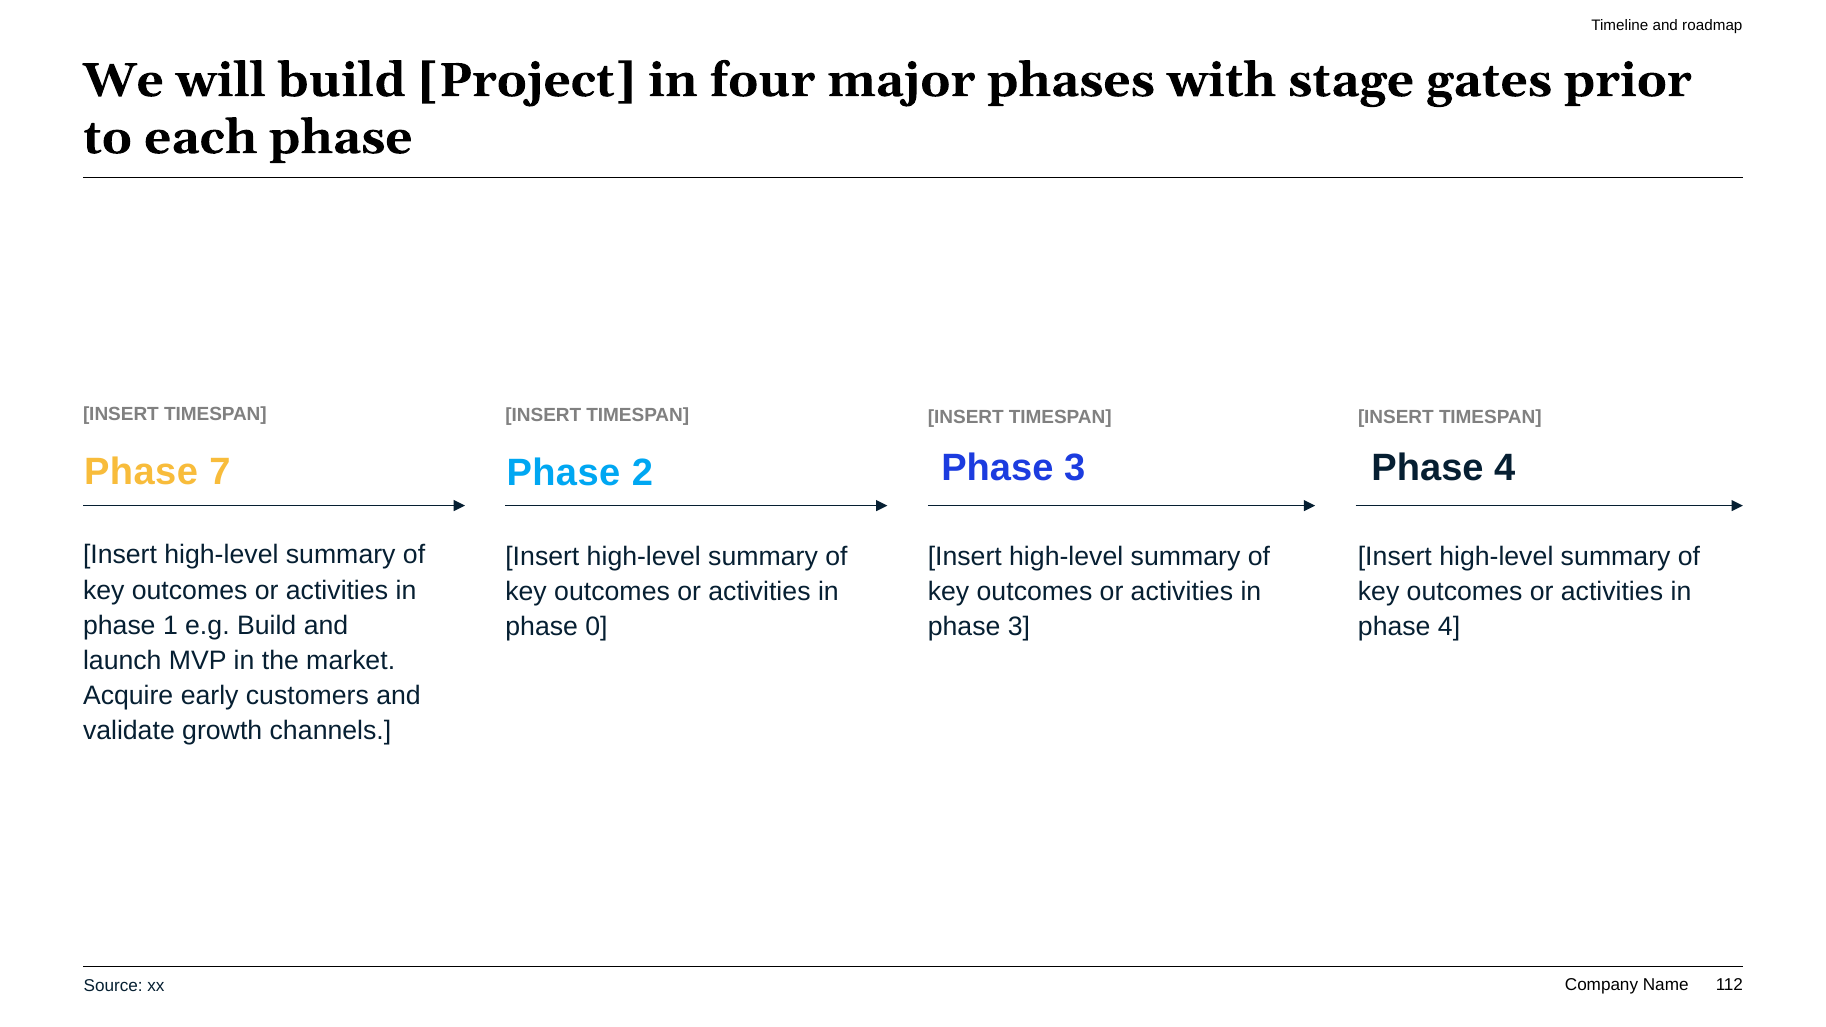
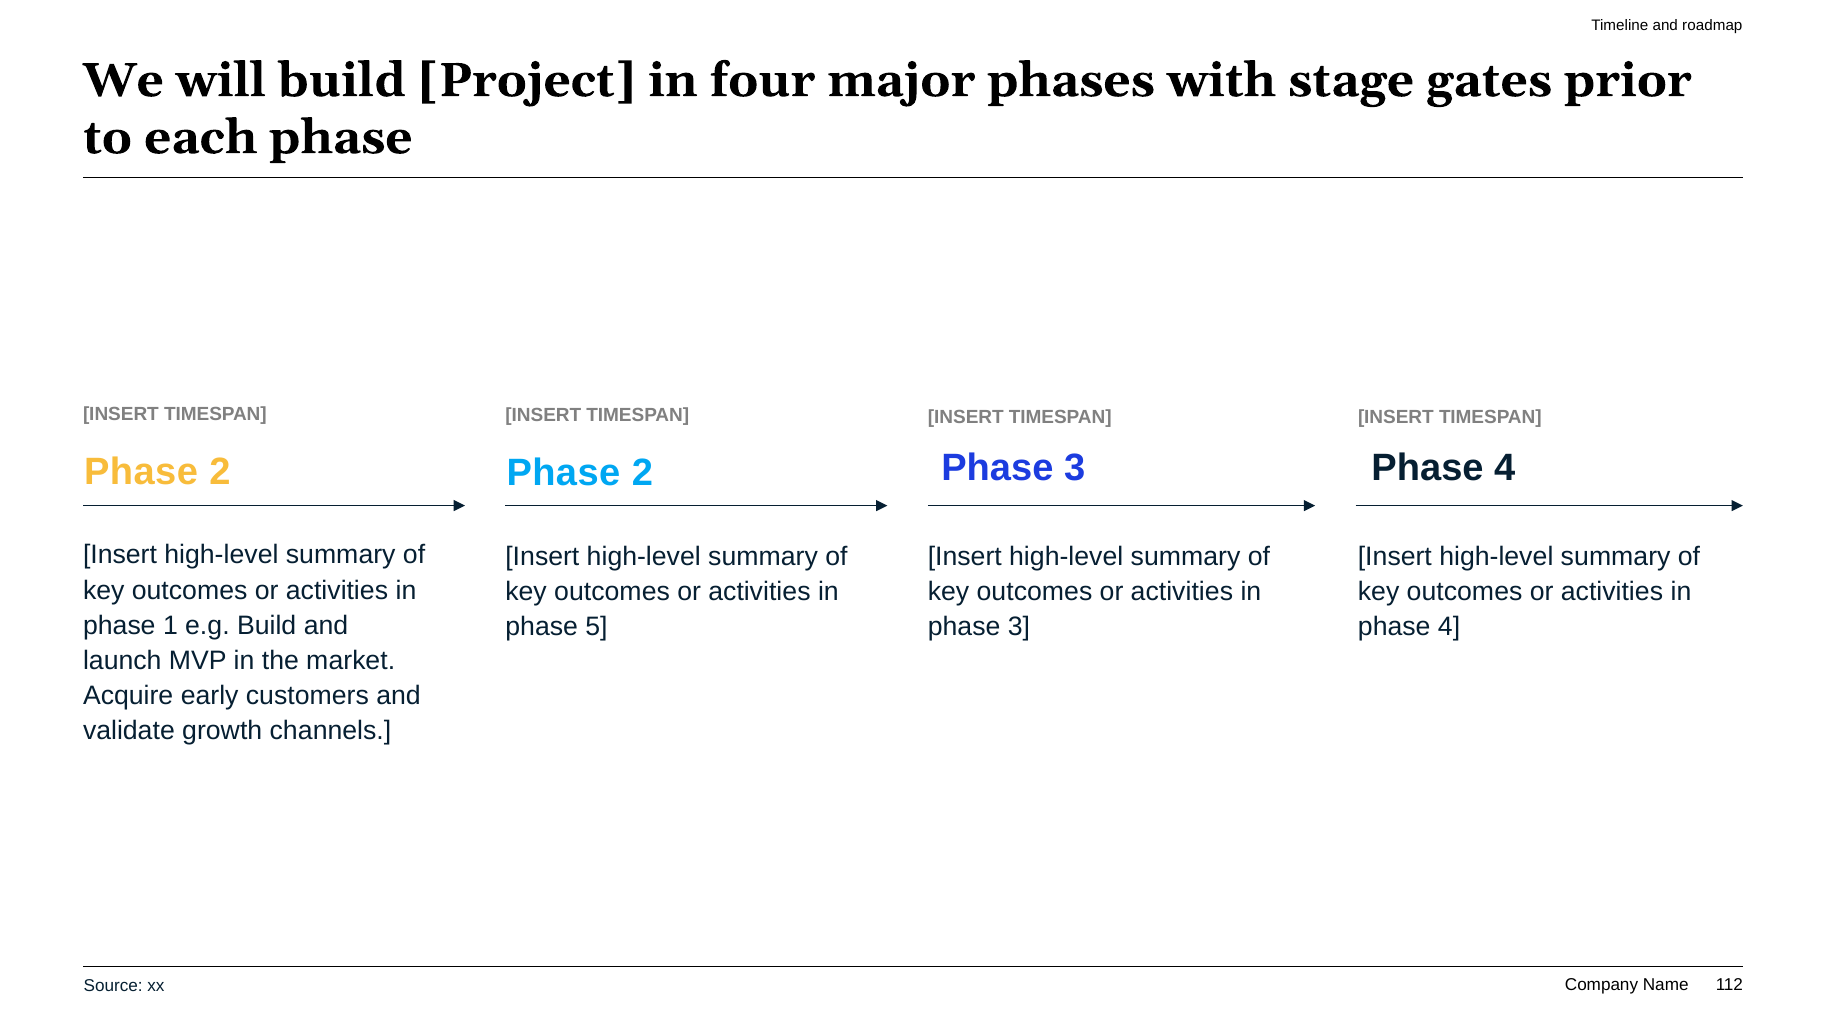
7: 7 -> 2 (220, 472)
0: 0 -> 5 (597, 627)
